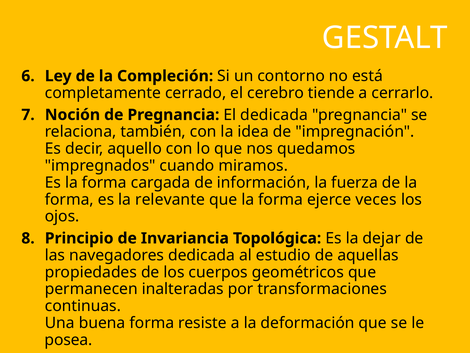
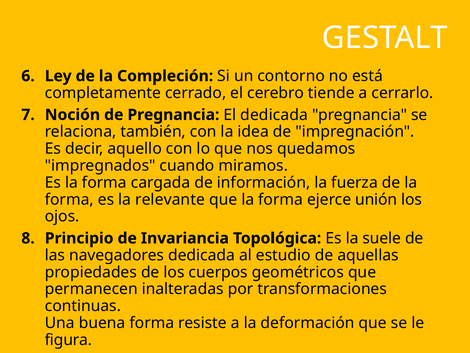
veces: veces -> unión (376, 199)
dejar: dejar -> suele (382, 238)
posea: posea -> figura (68, 339)
